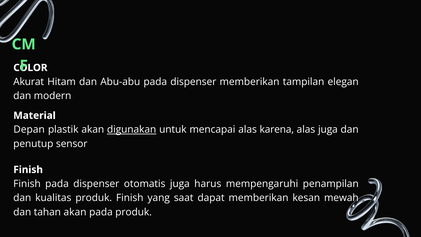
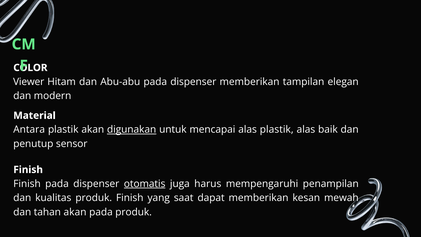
Akurat: Akurat -> Viewer (29, 82)
Depan: Depan -> Antara (29, 130)
alas karena: karena -> plastik (277, 130)
alas juga: juga -> baik (328, 130)
otomatis underline: none -> present (145, 184)
